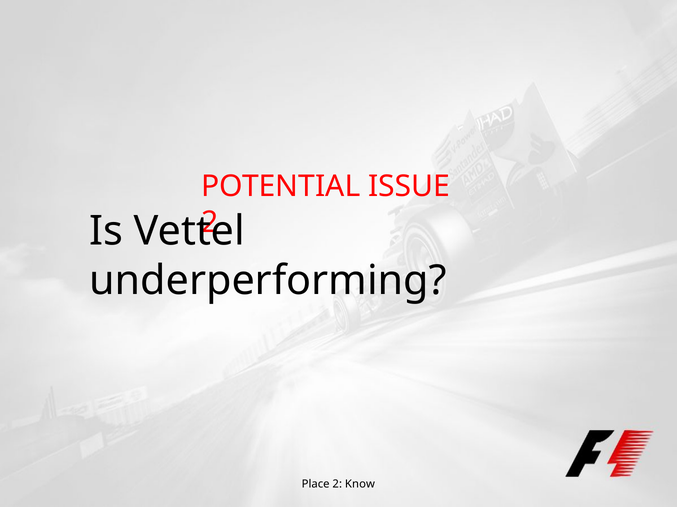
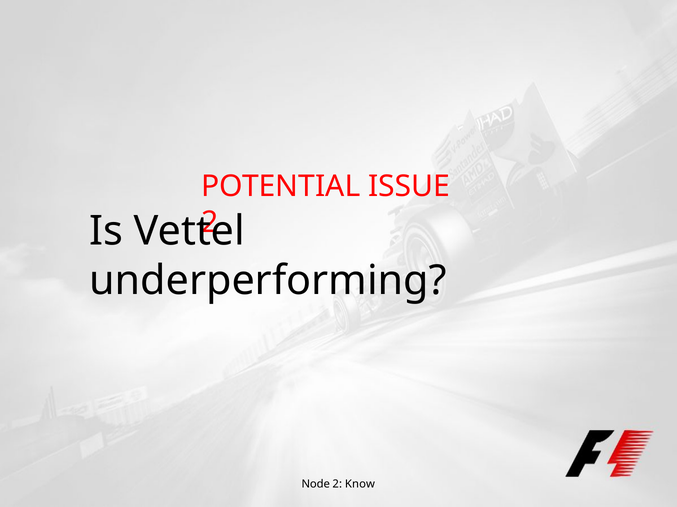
Place: Place -> Node (316, 485)
